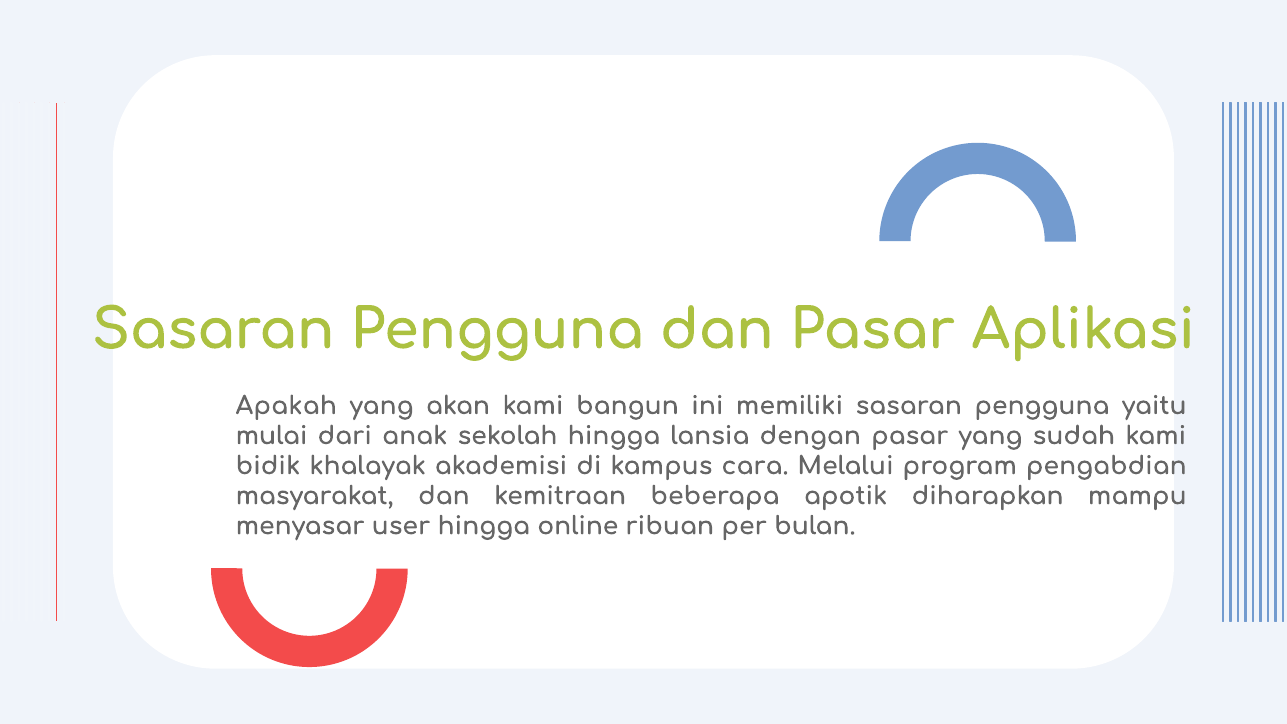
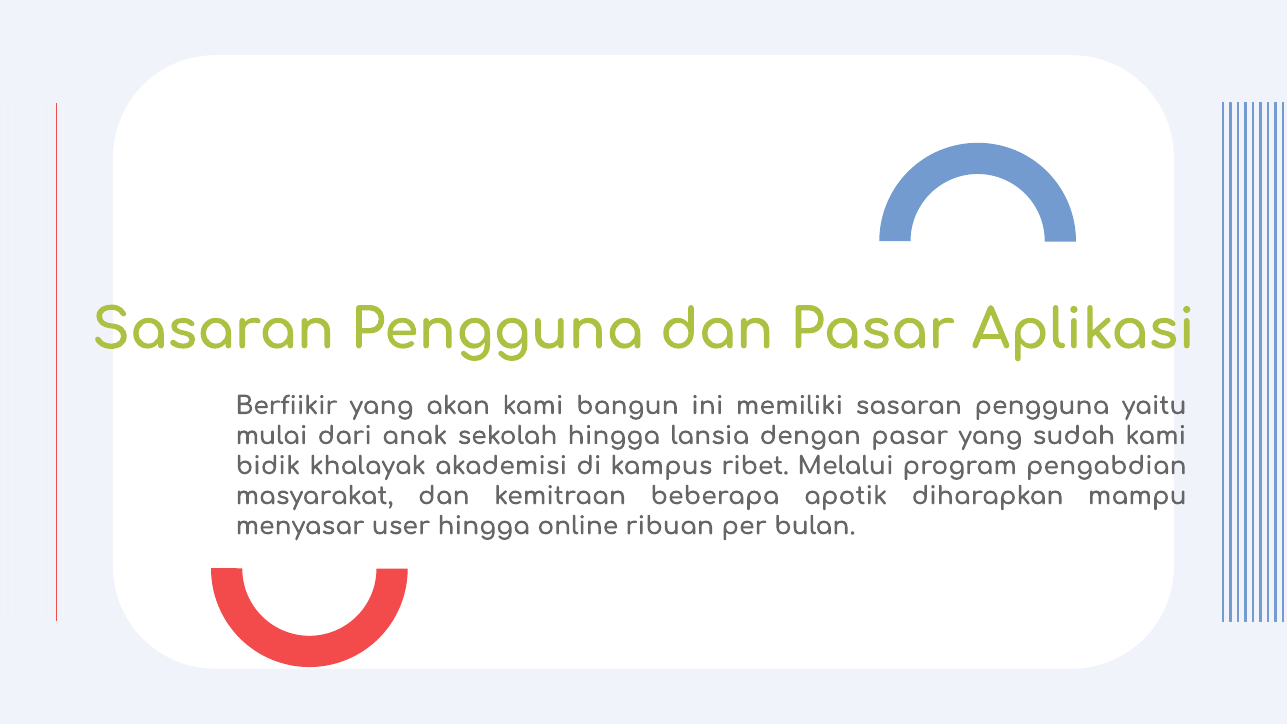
Apakah: Apakah -> Berfiikir (286, 406)
cara: cara -> ribet (755, 466)
